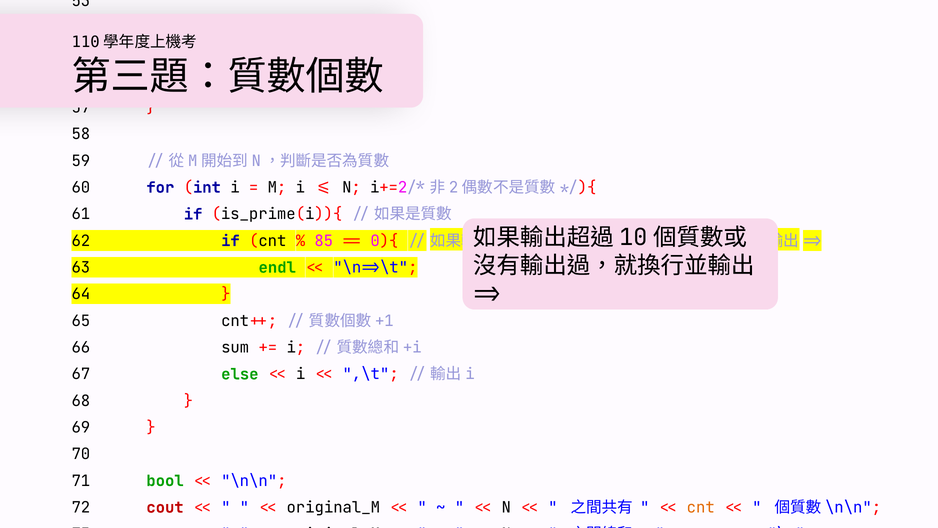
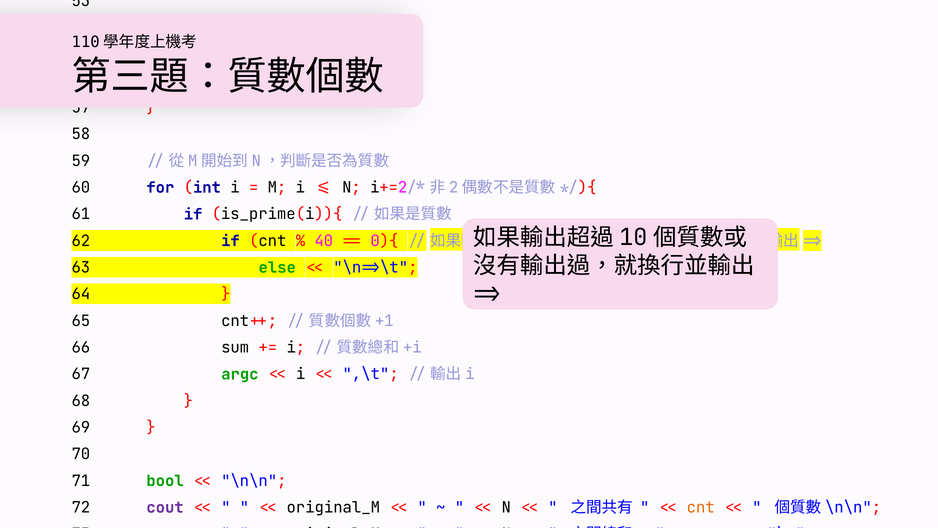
85: 85 -> 40 (324, 241)
endl: endl -> else (277, 267)
else: else -> argc (240, 374)
cout colour: red -> purple (165, 507)
